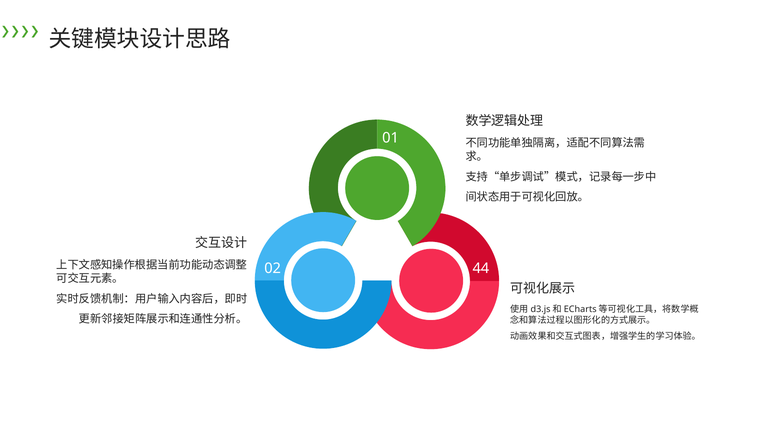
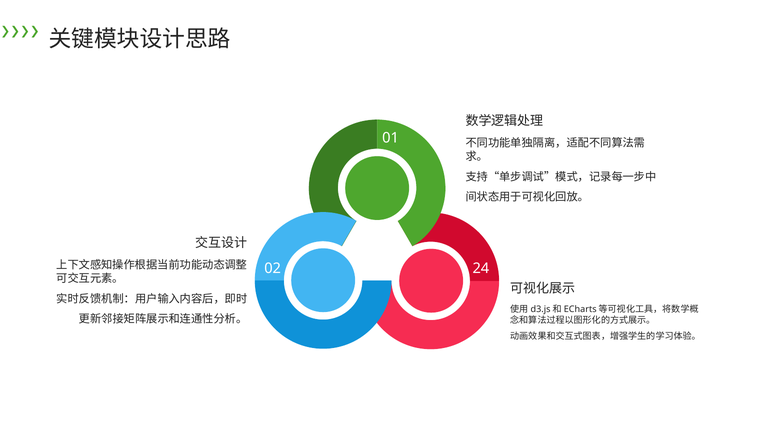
44: 44 -> 24 (481, 268)
